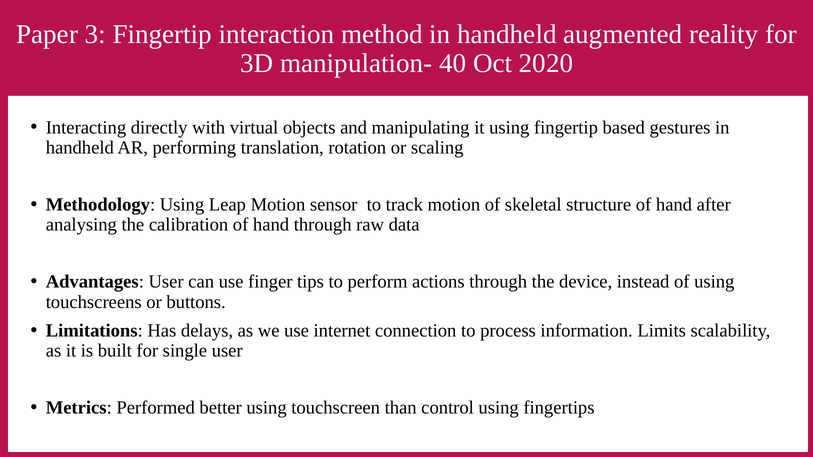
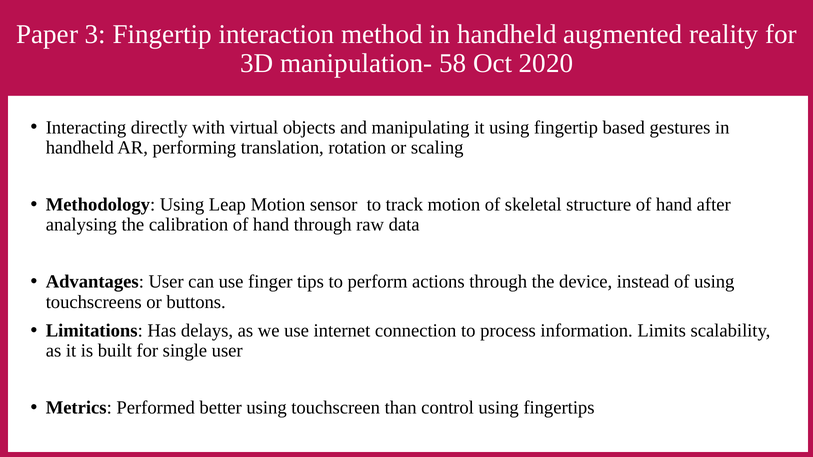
40: 40 -> 58 (453, 64)
